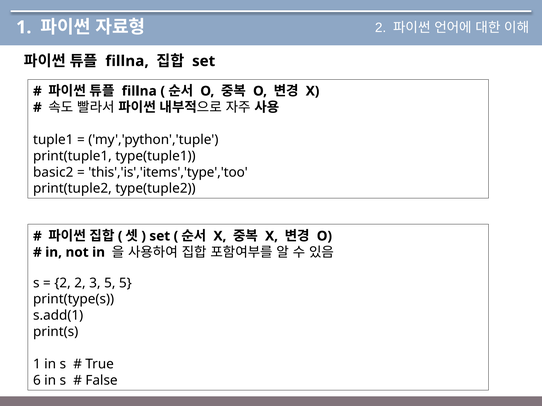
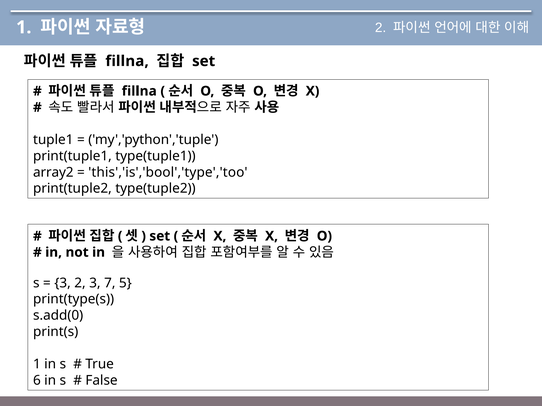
basic2: basic2 -> array2 (53, 172)
this','is','items','type','too: this','is','items','type','too -> this','is','bool','type','too (168, 172)
2: 2 -> 3 (63, 283)
3 5: 5 -> 7 (110, 283)
s.add(1: s.add(1 -> s.add(0 (58, 316)
